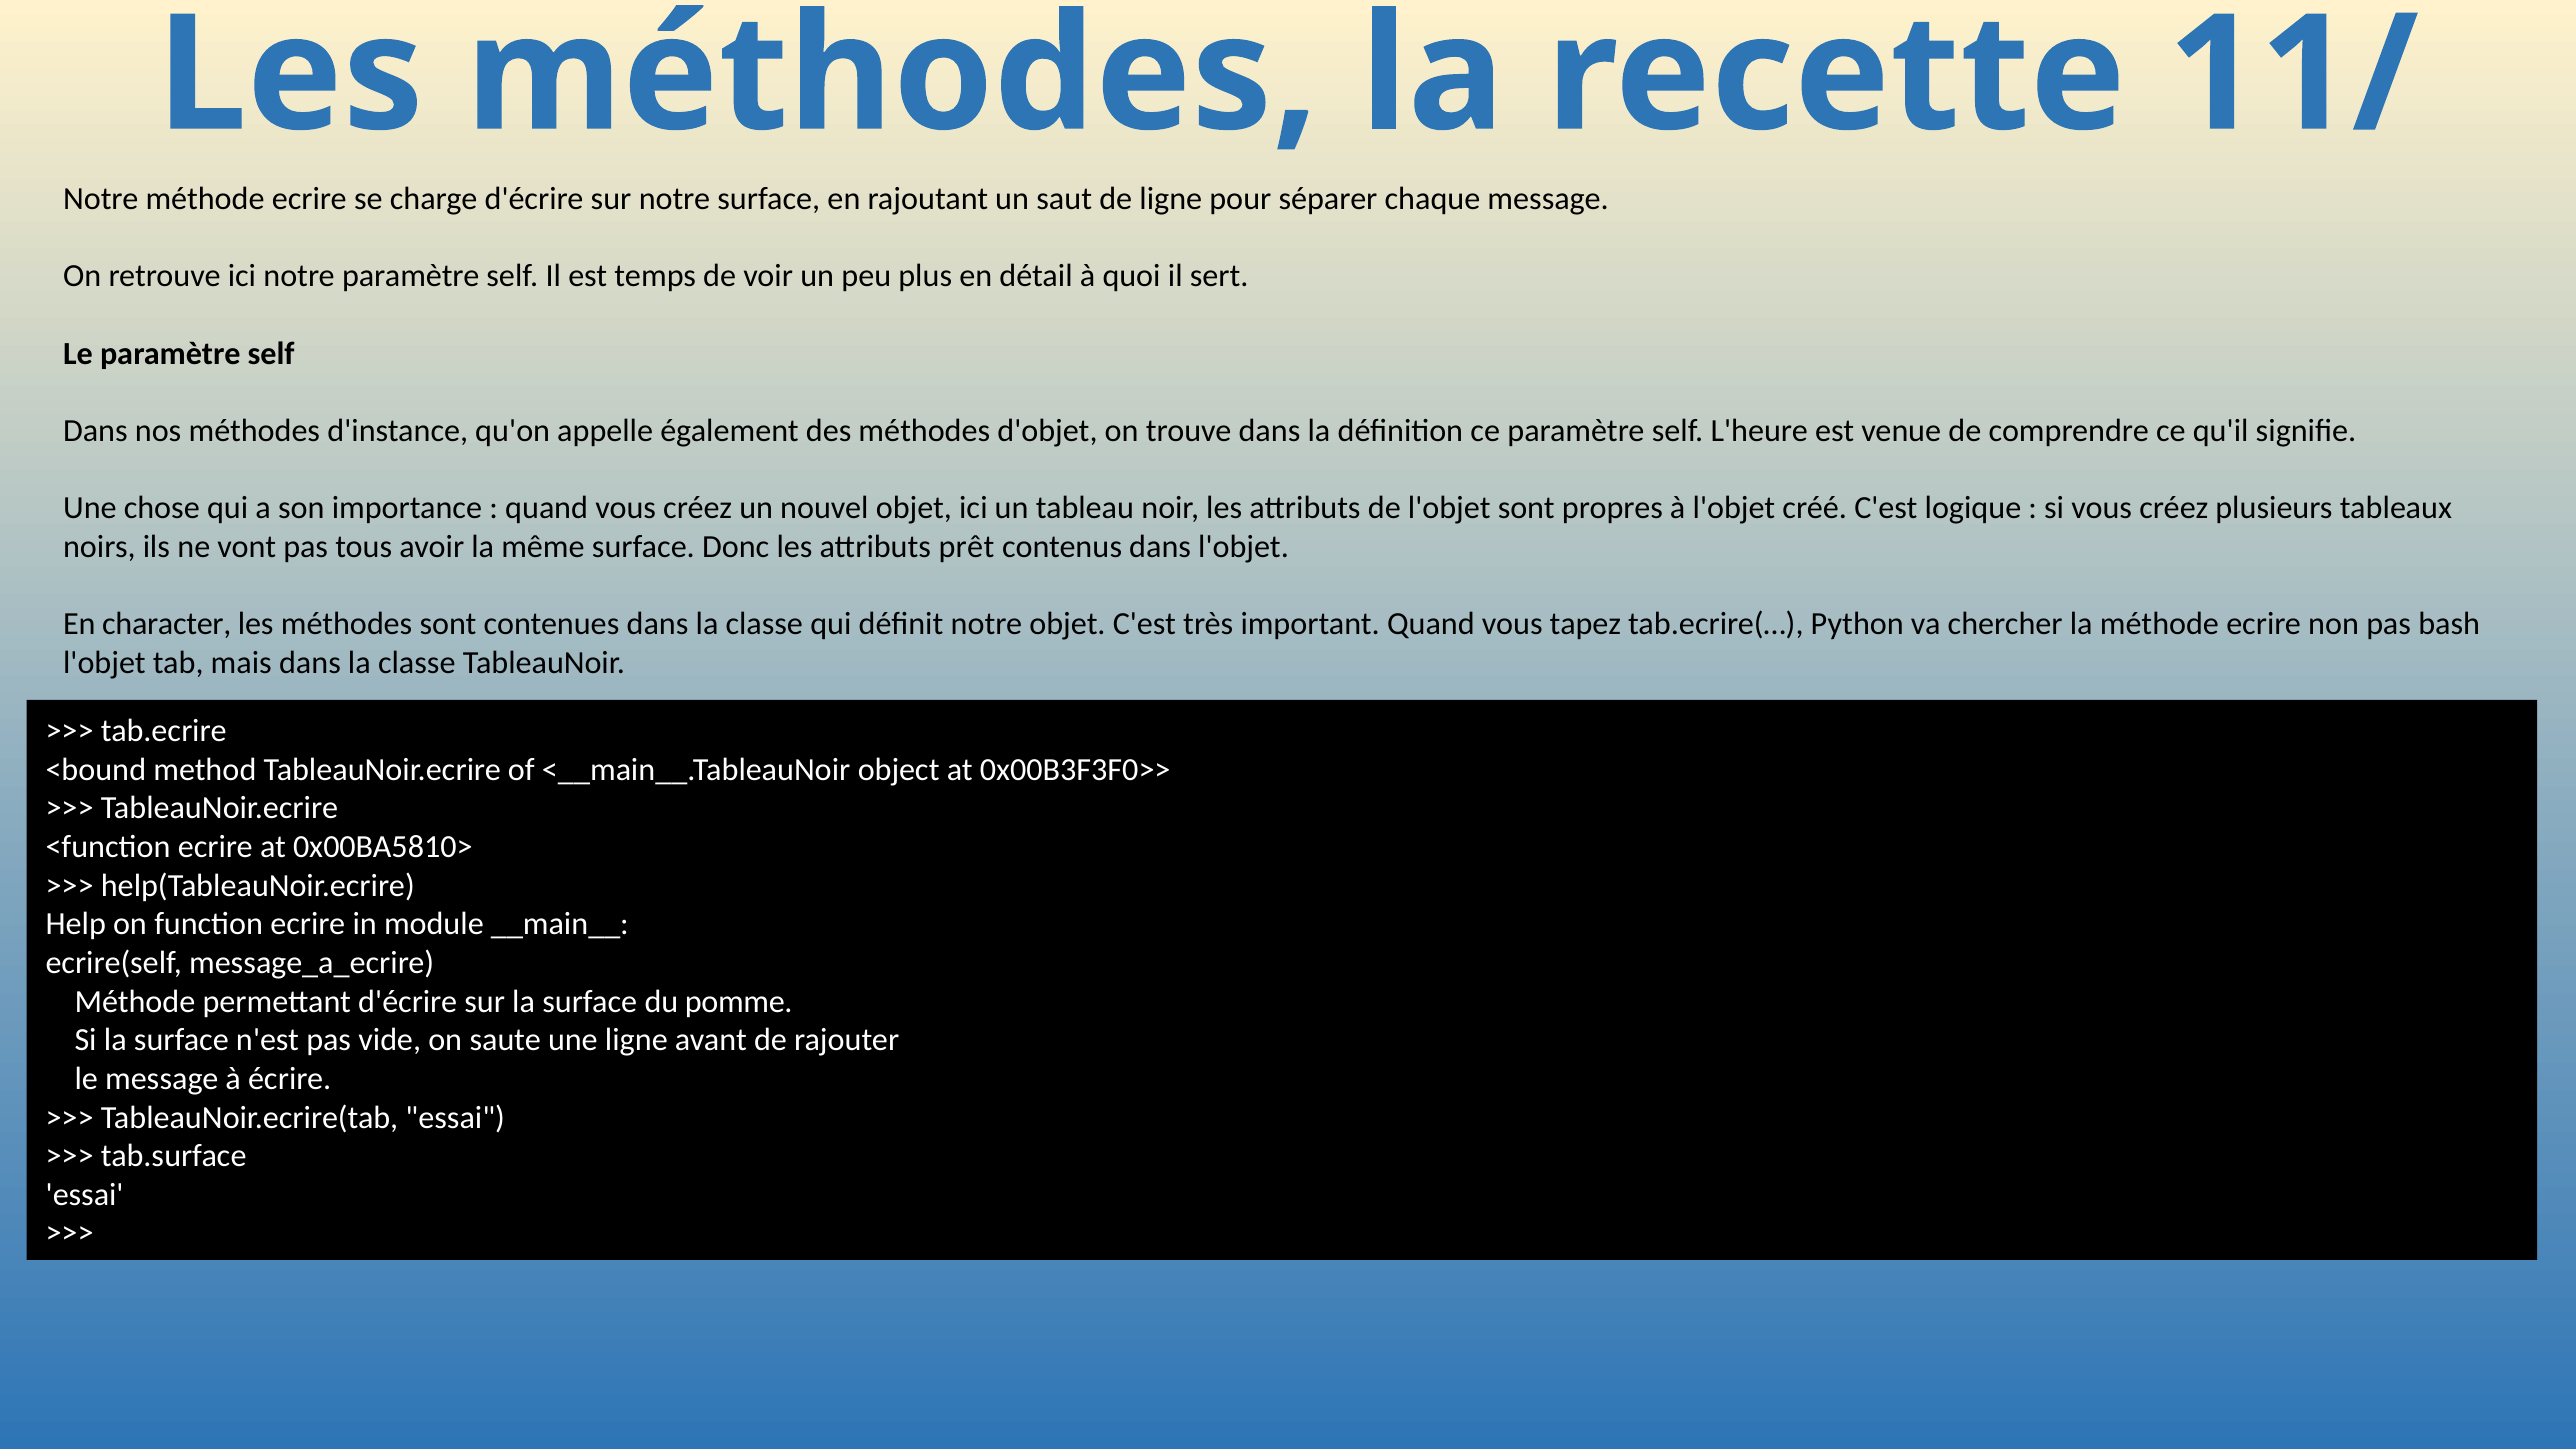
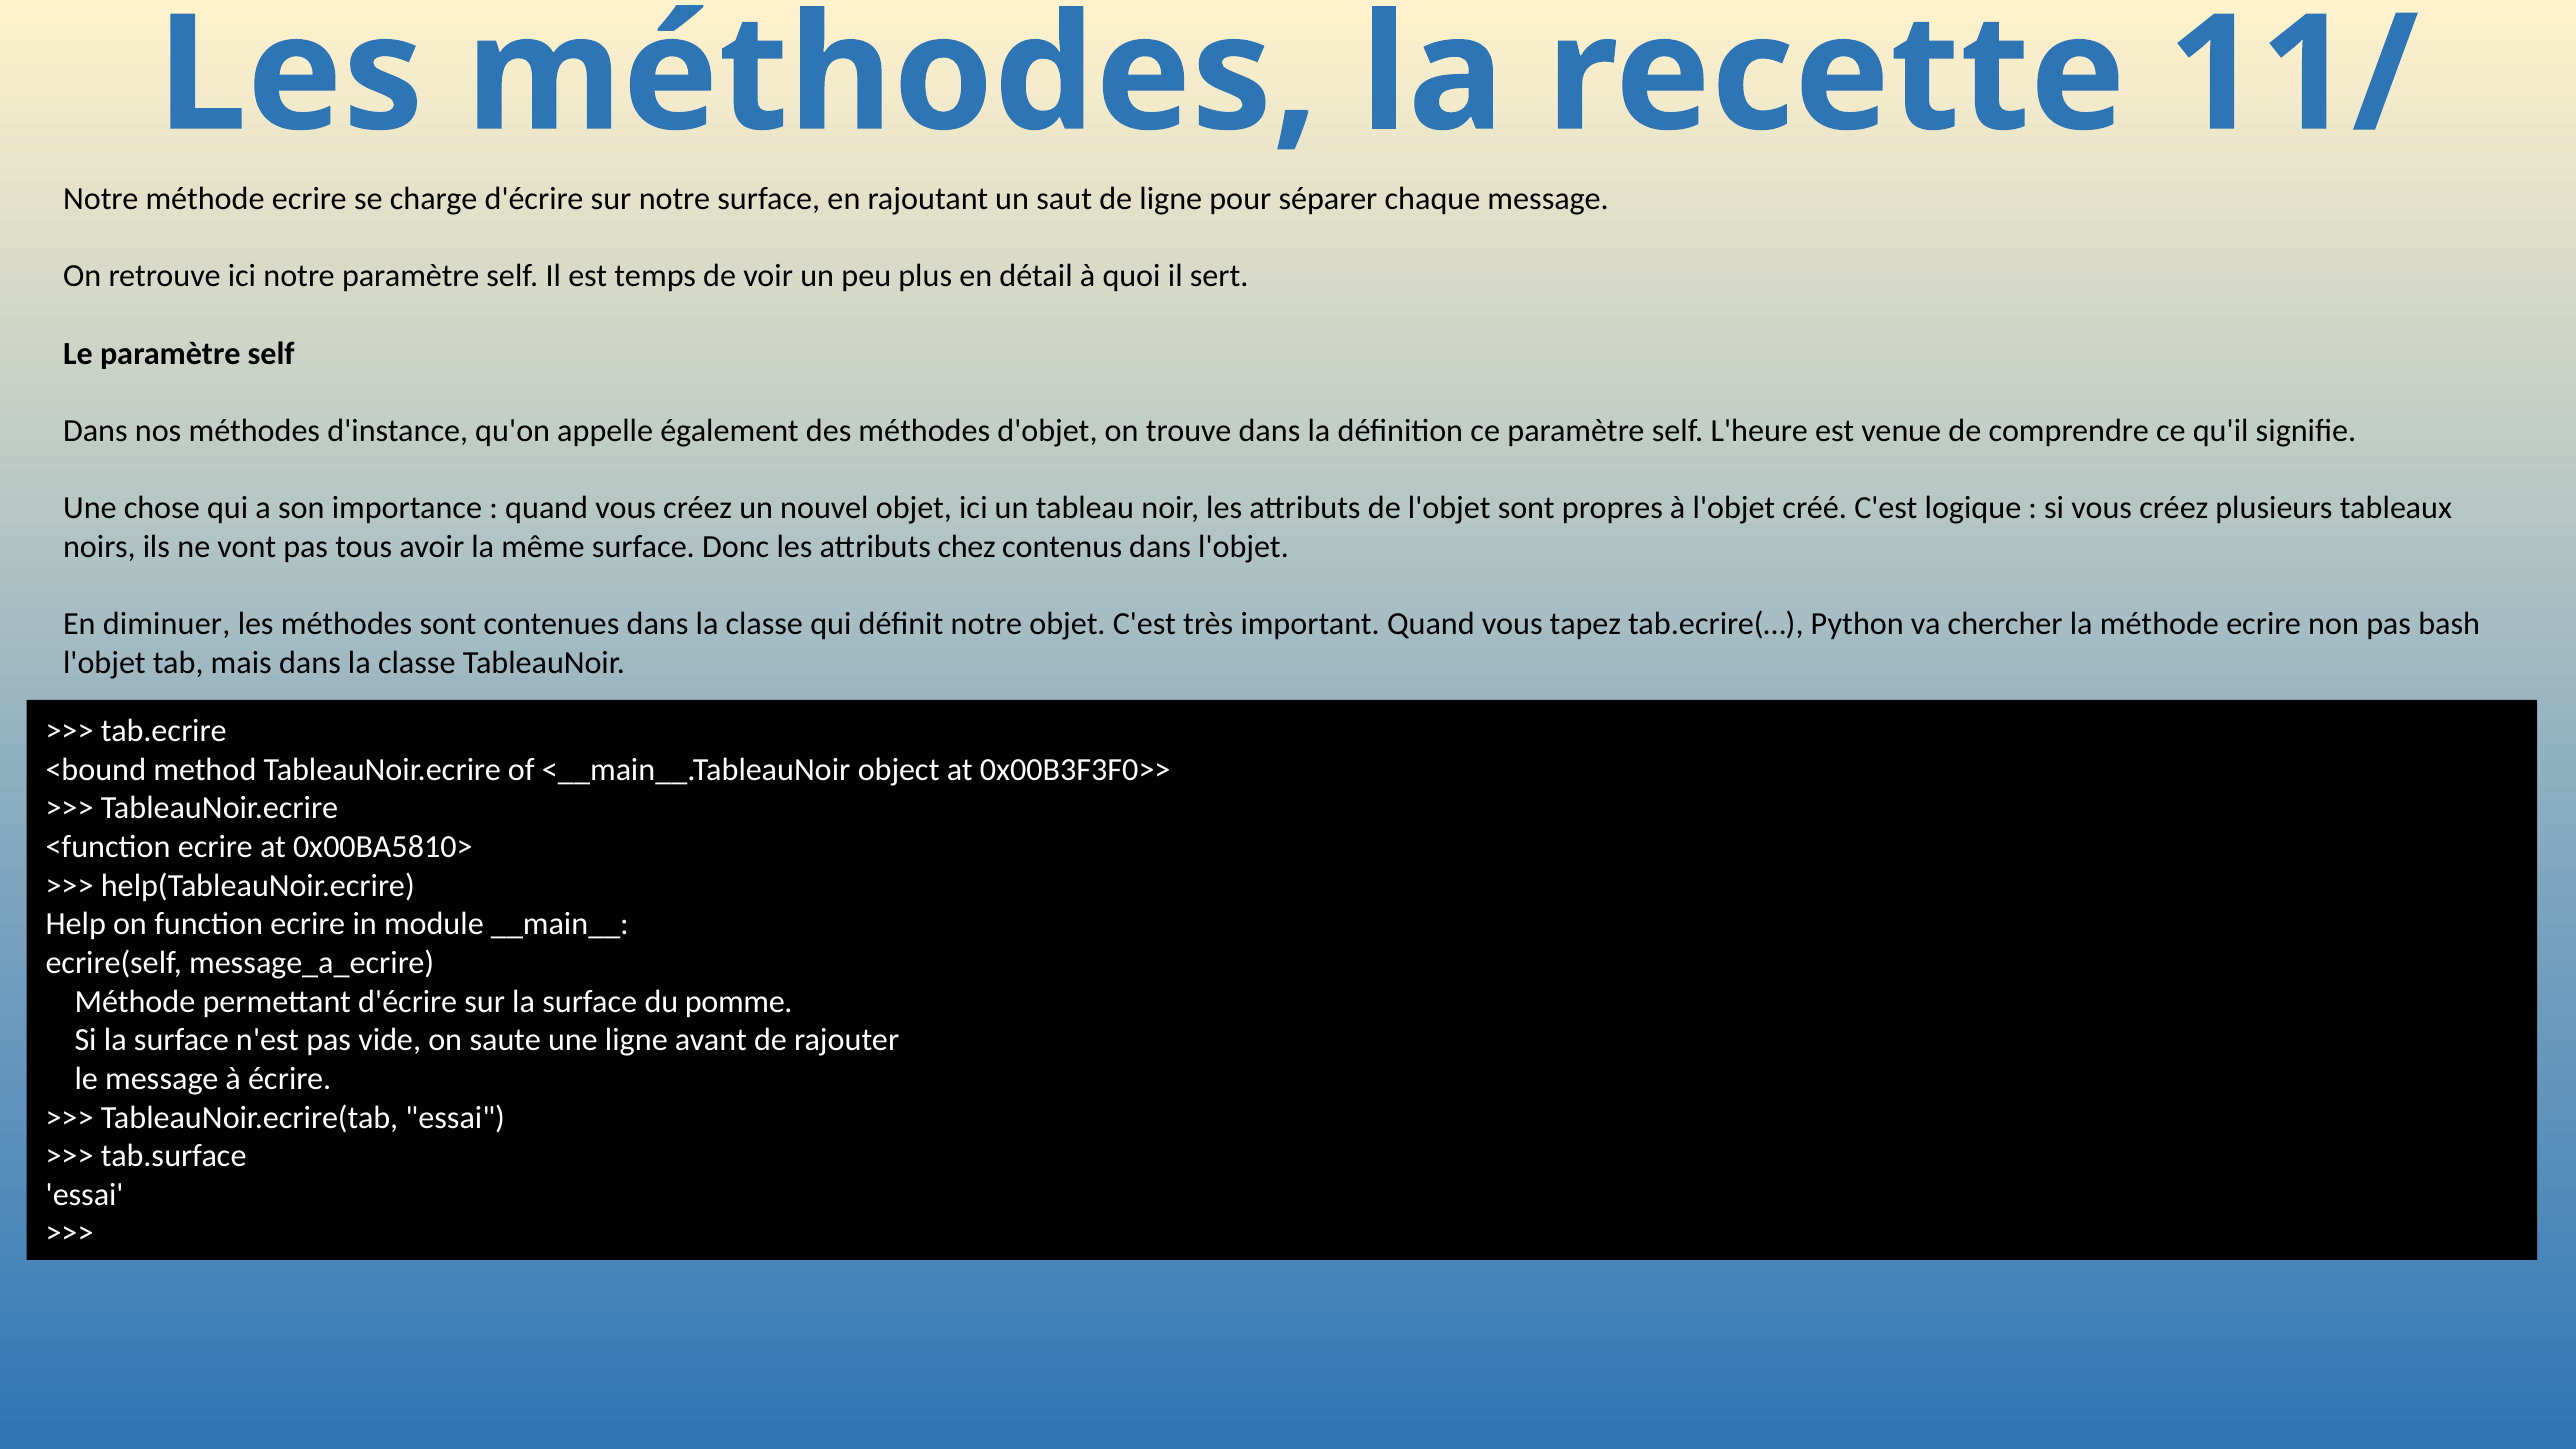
prêt: prêt -> chez (967, 547)
character: character -> diminuer (167, 624)
